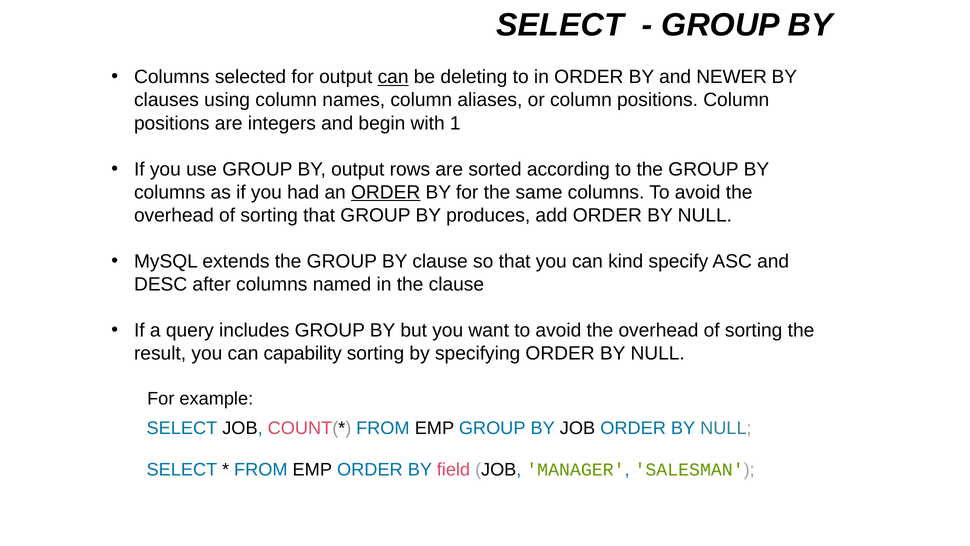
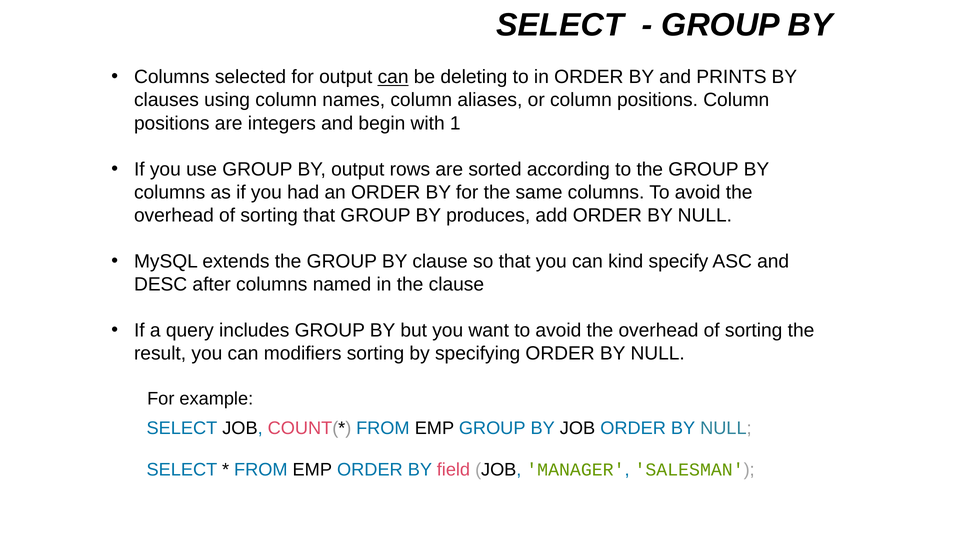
NEWER: NEWER -> PRINTS (731, 77)
ORDER underline: present -> none (386, 192)
capability: capability -> modifiers (303, 353)
